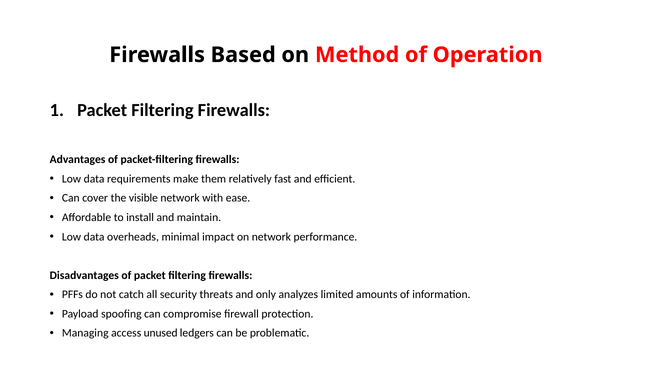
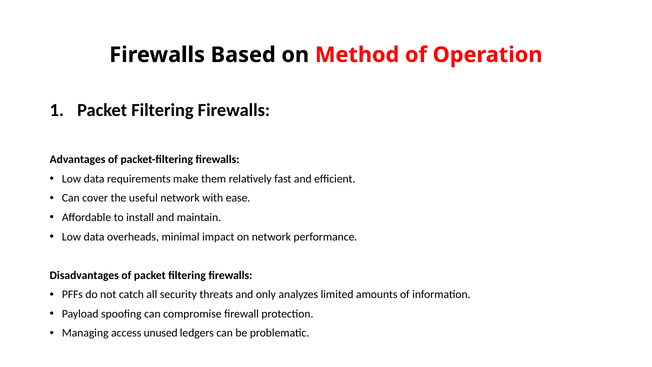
visible: visible -> useful (143, 198)
